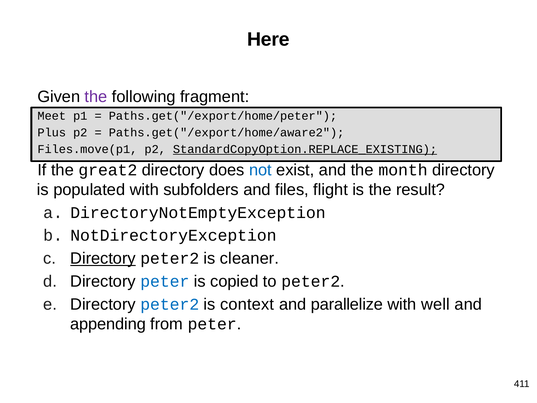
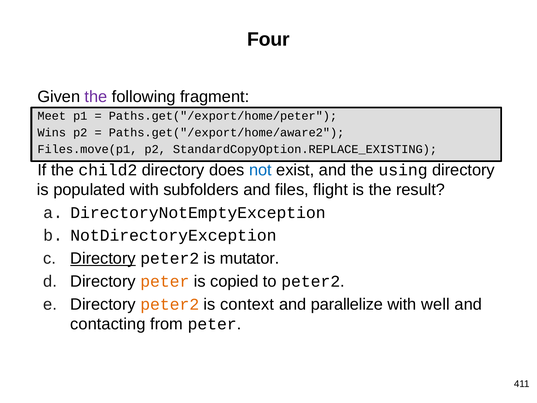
Here: Here -> Four (268, 40)
Plus: Plus -> Wins (52, 133)
StandardCopyOption.REPLACE_EXISTING underline: present -> none (305, 149)
great2: great2 -> child2 (108, 170)
month: month -> using (403, 170)
cleaner: cleaner -> mutator (250, 258)
peter colour: blue -> orange (165, 281)
peter2 colour: blue -> orange (170, 304)
appending: appending -> contacting (108, 324)
